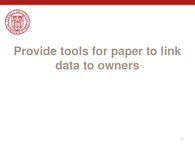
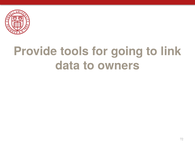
paper: paper -> going (127, 51)
